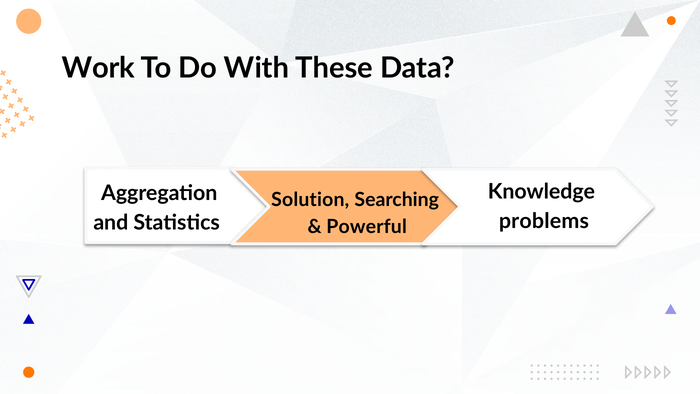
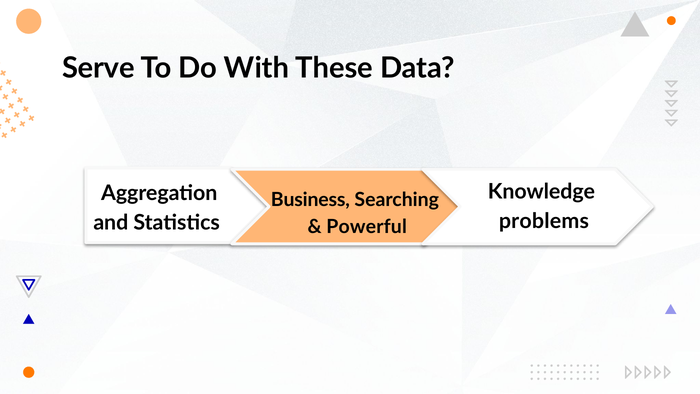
Work: Work -> Serve (98, 68)
Solution: Solution -> Business (310, 200)
